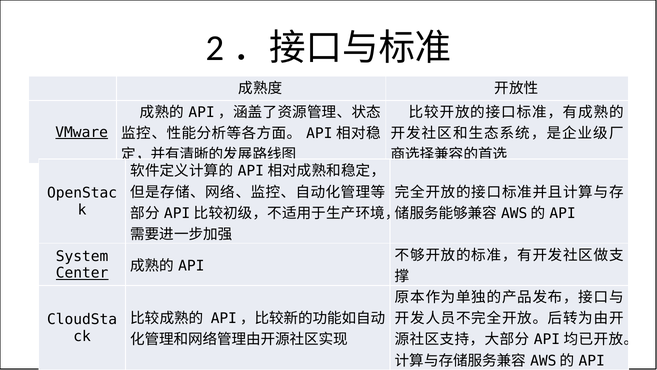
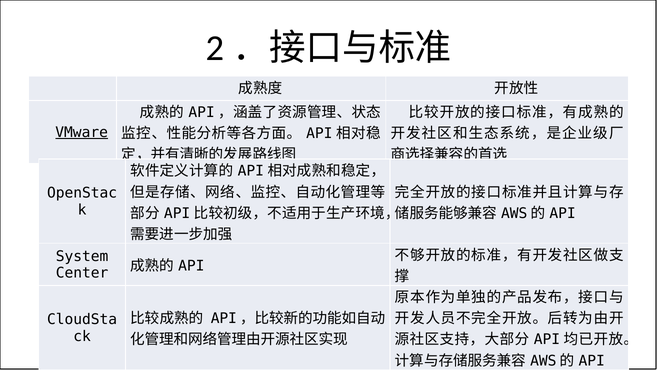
Center underline: present -> none (82, 273)
